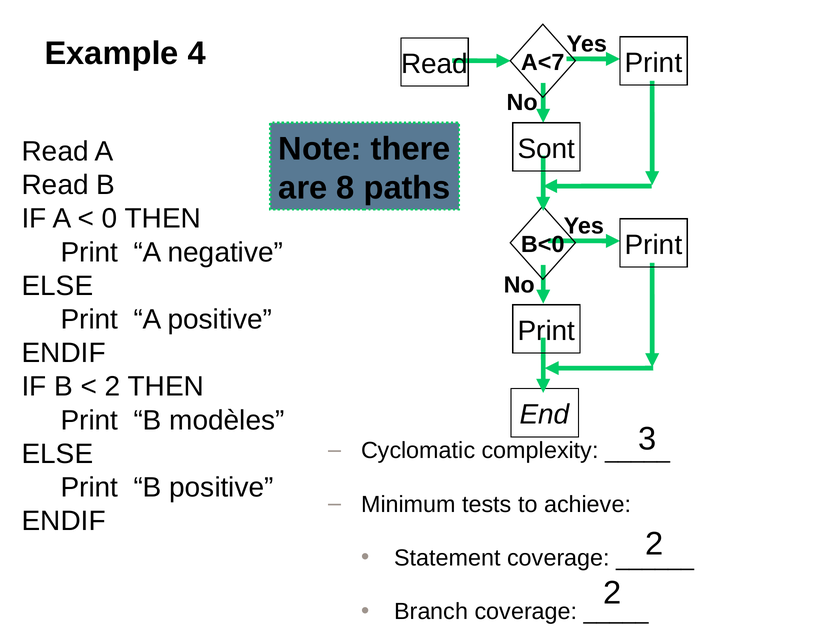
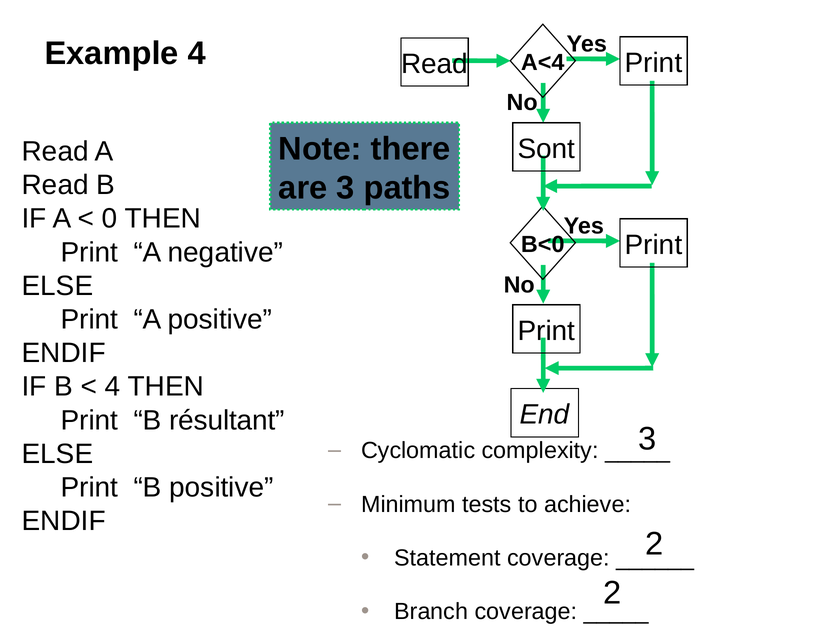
A<7: A<7 -> A<4 (543, 62)
are 8: 8 -> 3 (346, 188)
2: 2 -> 4 (113, 387)
modèles: modèles -> résultant (227, 420)
